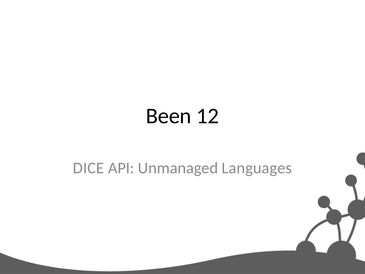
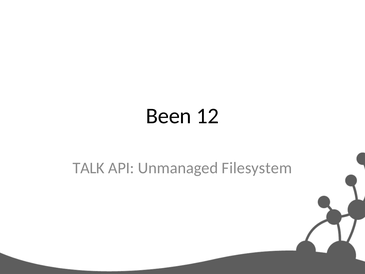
DICE: DICE -> TALK (89, 168)
Languages: Languages -> Filesystem (257, 168)
